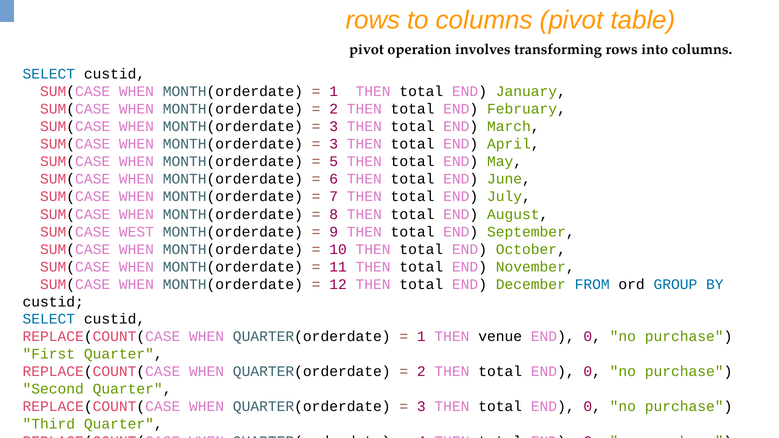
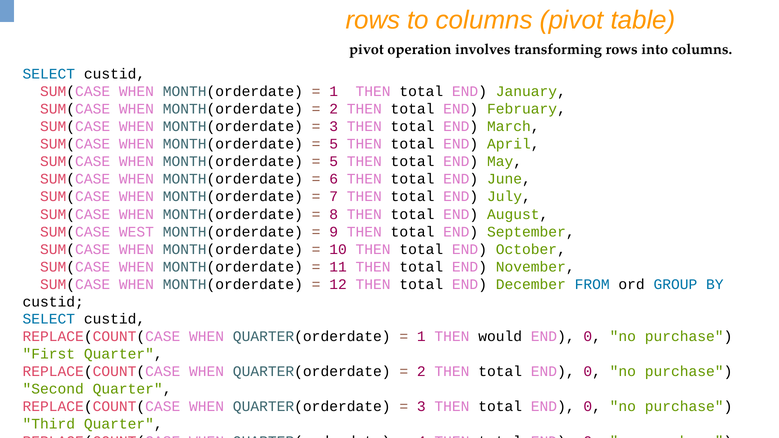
3: 3 -> 5 (334, 144)
venue: venue -> would (500, 337)
